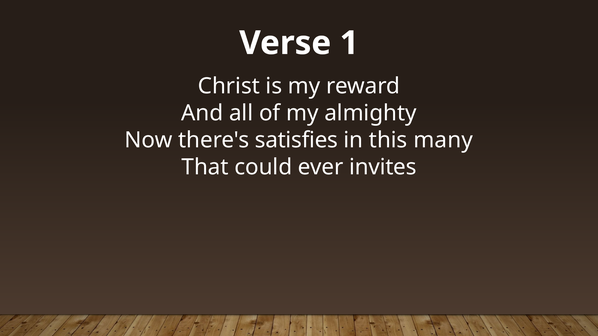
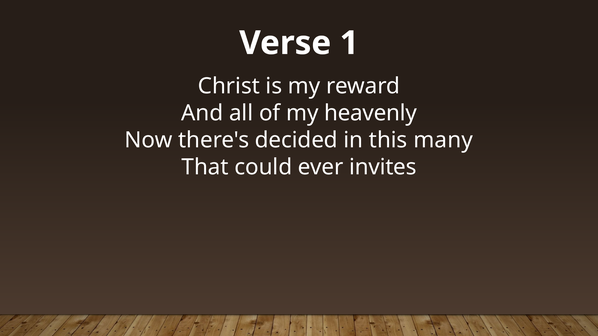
almighty: almighty -> heavenly (371, 113)
satisfies: satisfies -> decided (296, 140)
